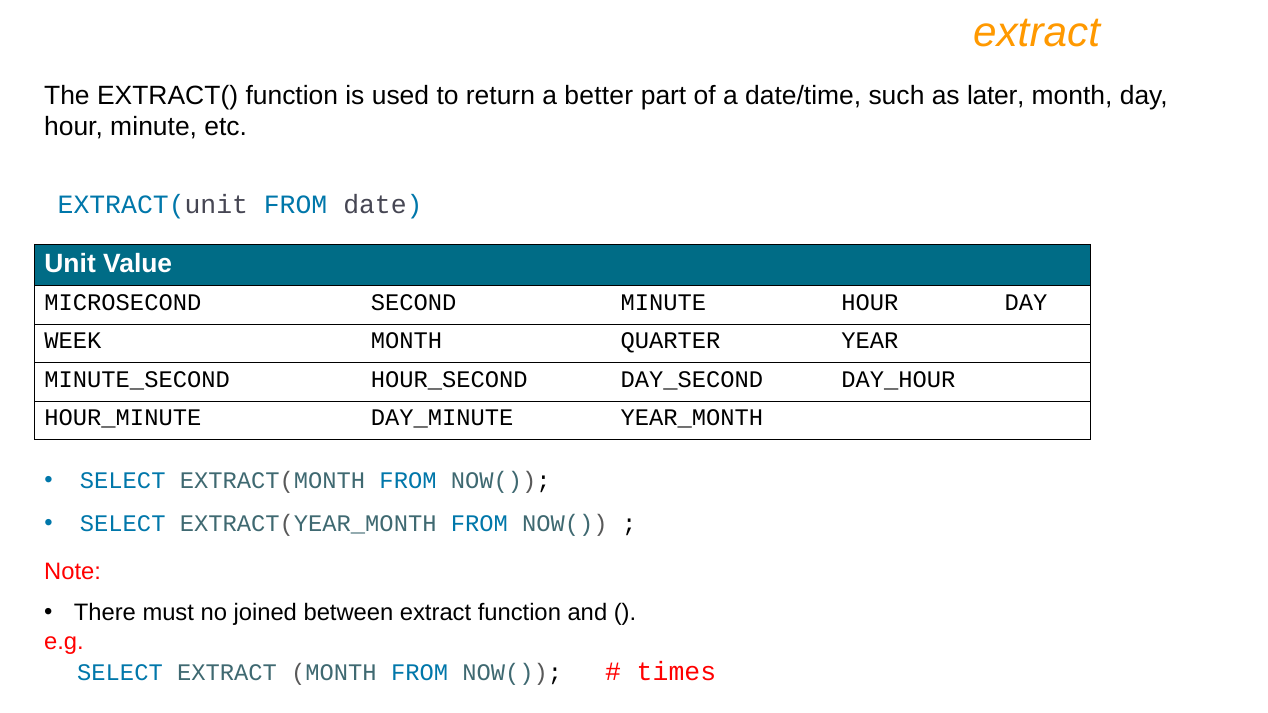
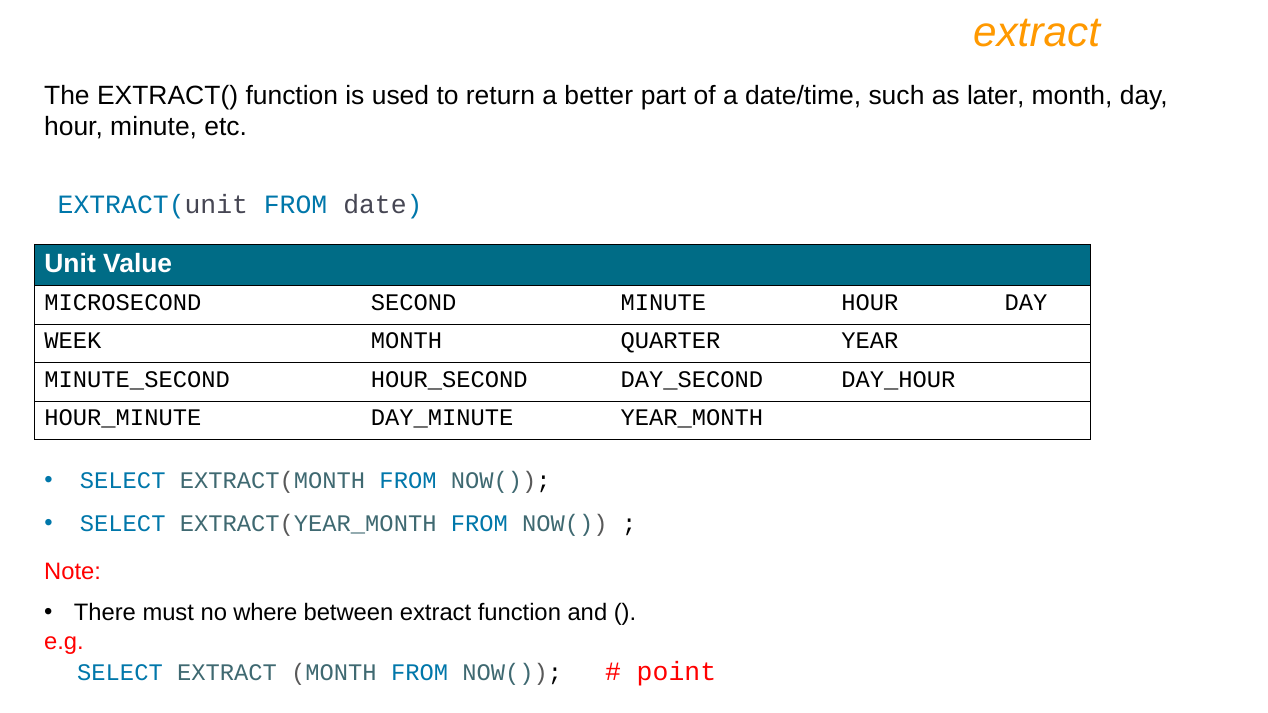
joined: joined -> where (265, 613)
times: times -> point (676, 672)
